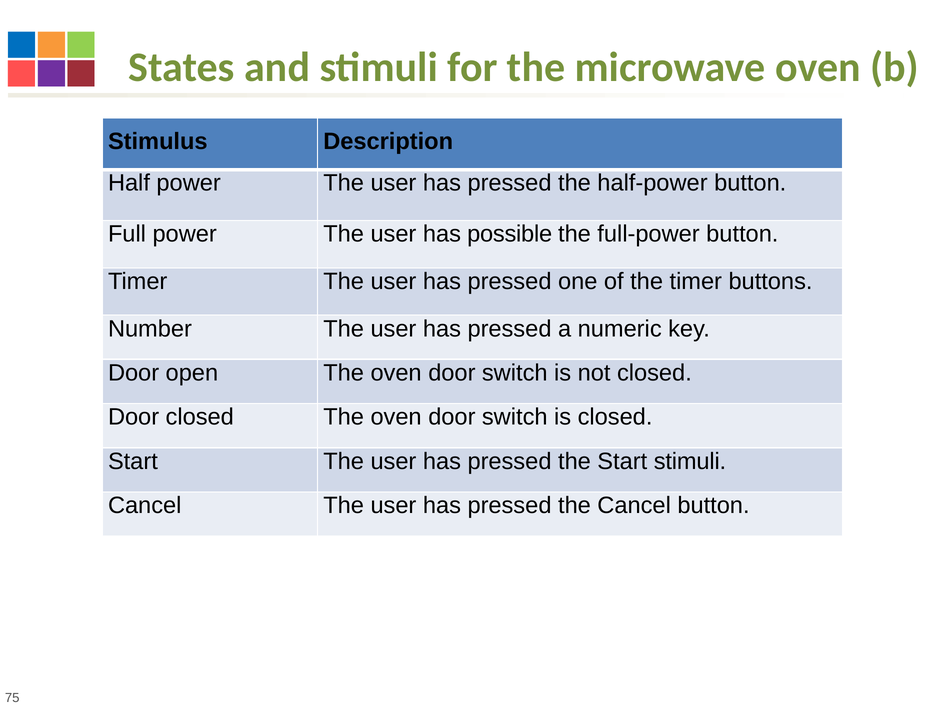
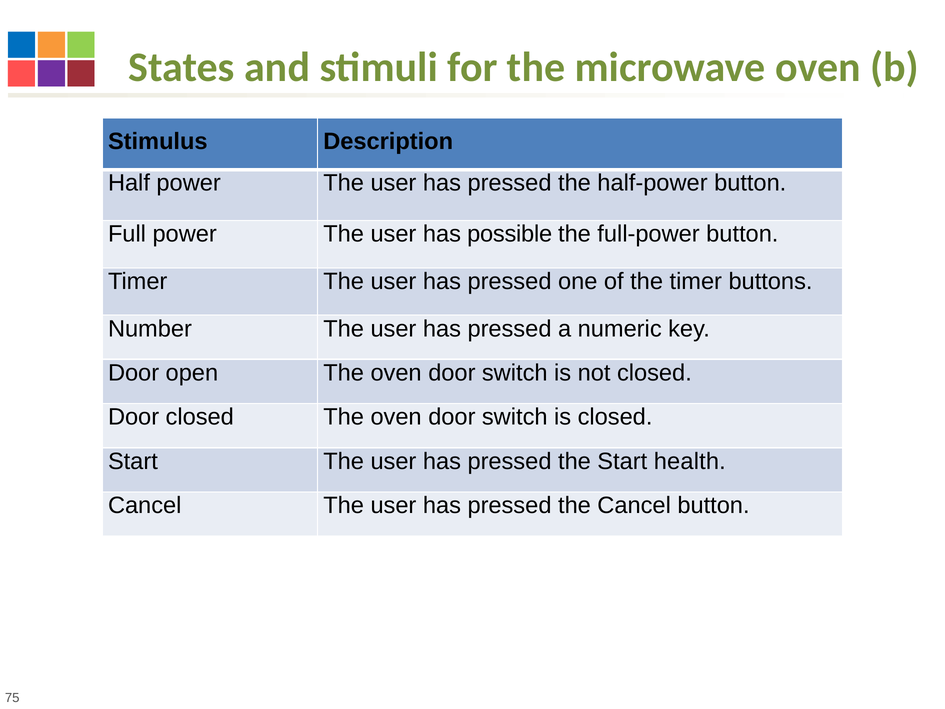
Start stimuli: stimuli -> health (690, 461)
